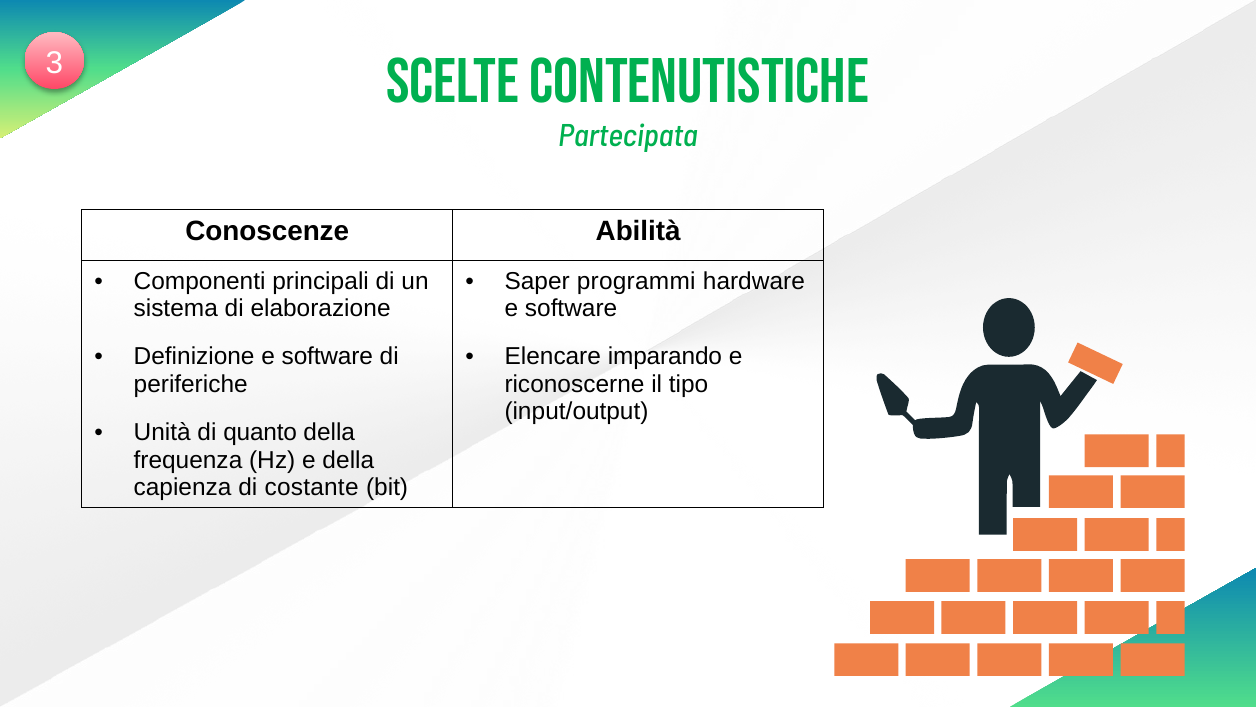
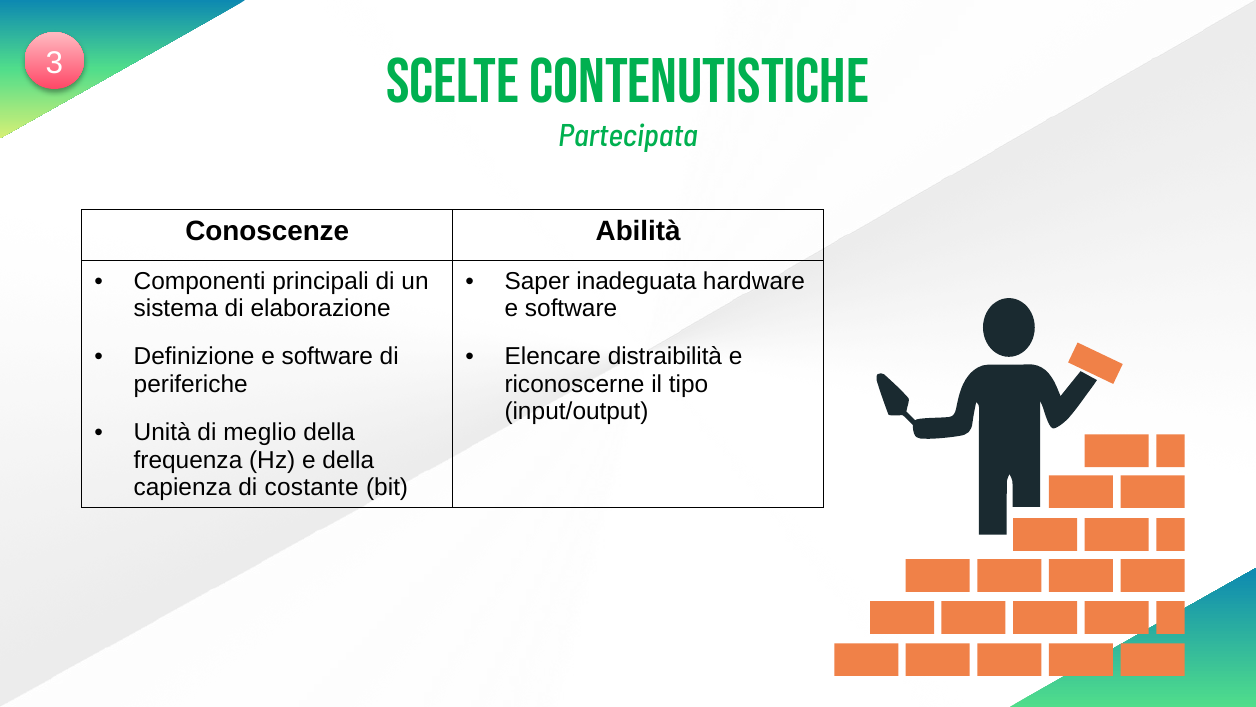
programmi: programmi -> inadeguata (636, 281)
imparando: imparando -> distraibilità (665, 357)
quanto: quanto -> meglio (260, 432)
